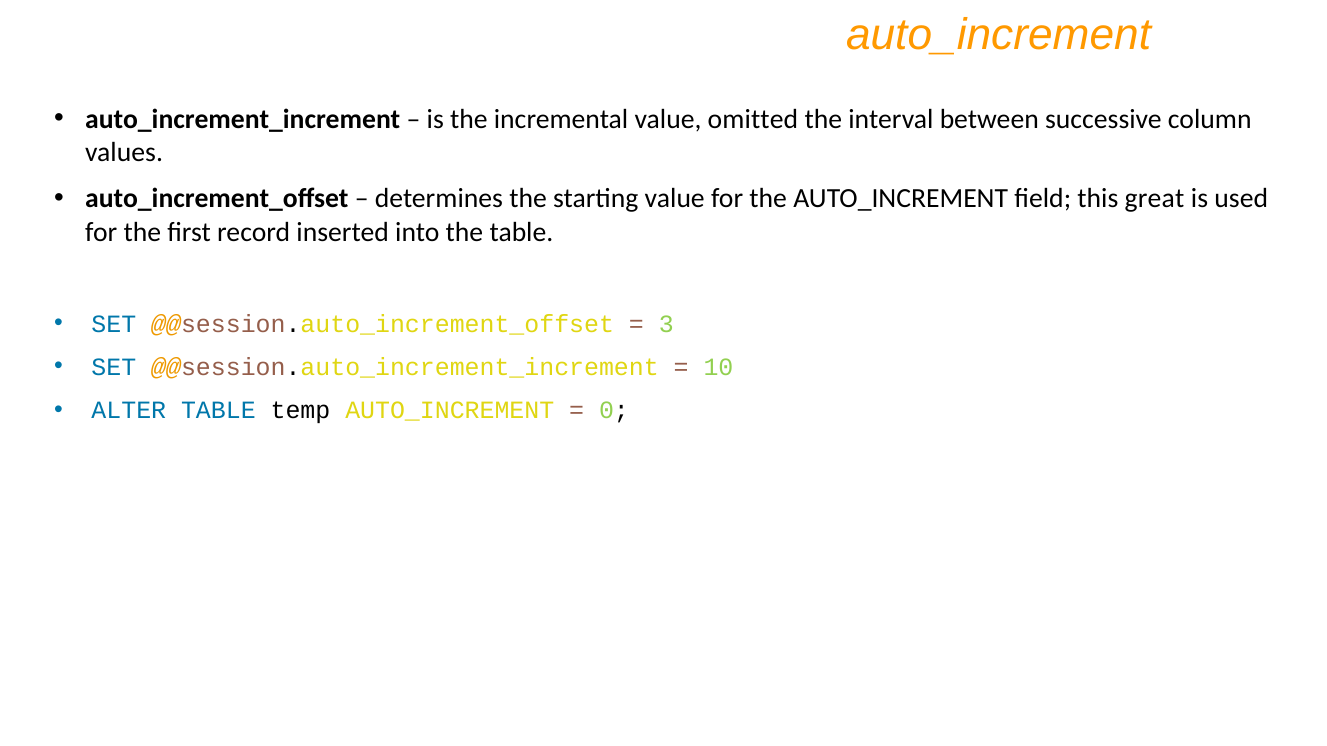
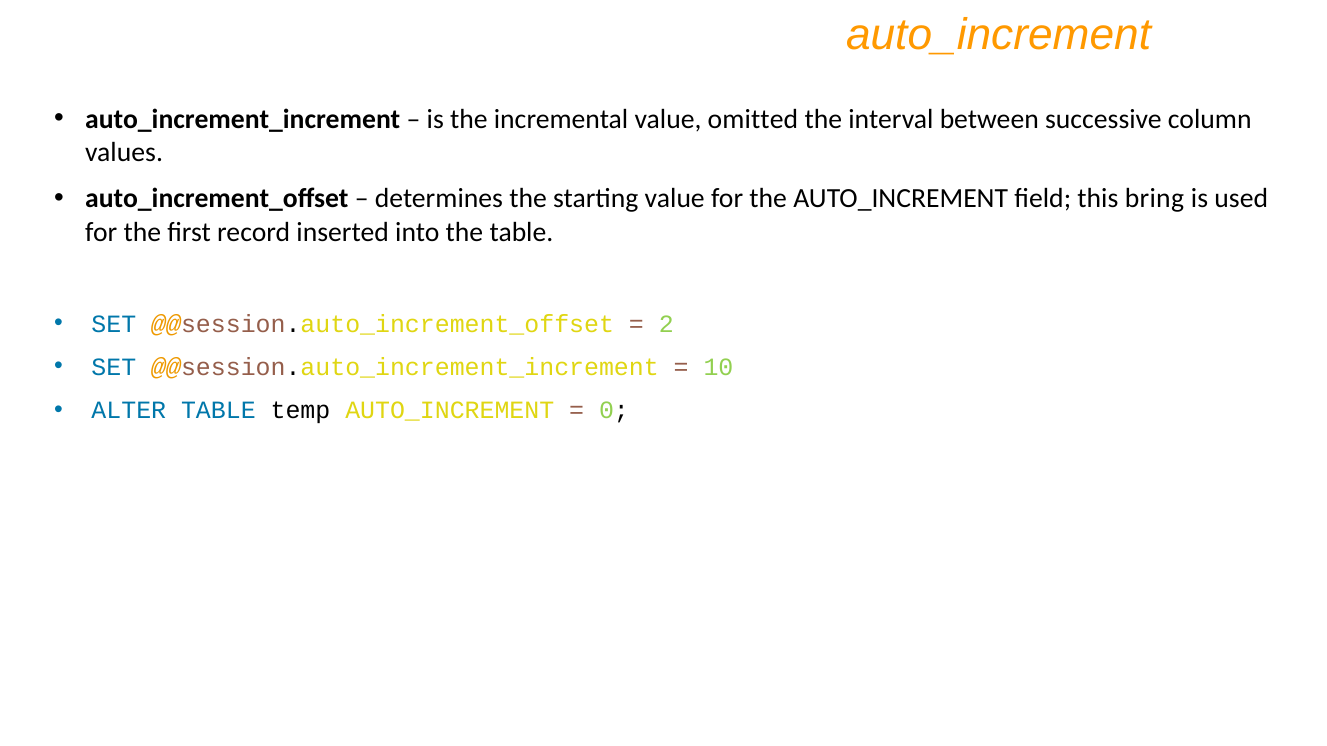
great: great -> bring (1154, 199)
3: 3 -> 2 (666, 324)
